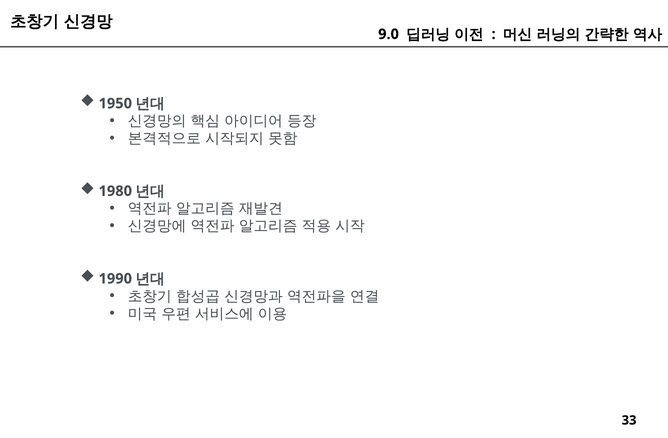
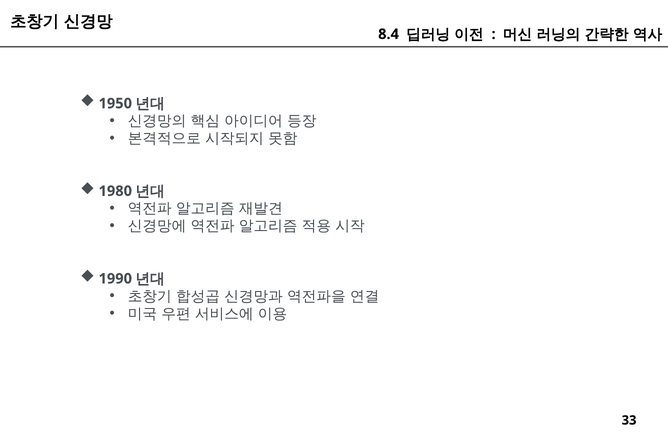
9.0: 9.0 -> 8.4 (389, 34)
